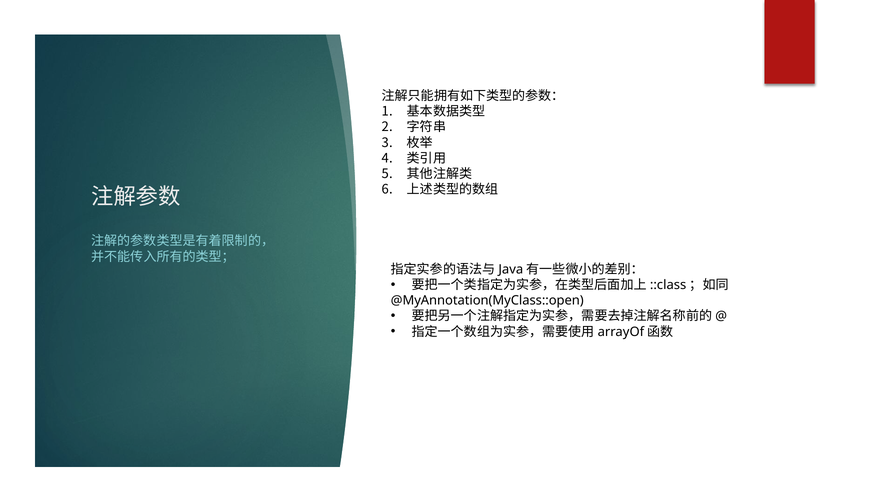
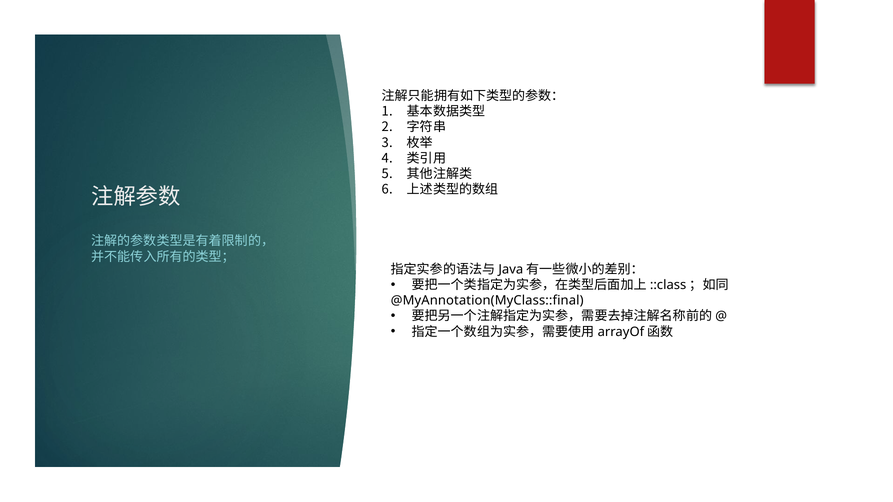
@MyAnnotation(MyClass::open: @MyAnnotation(MyClass::open -> @MyAnnotation(MyClass::final (487, 301)
